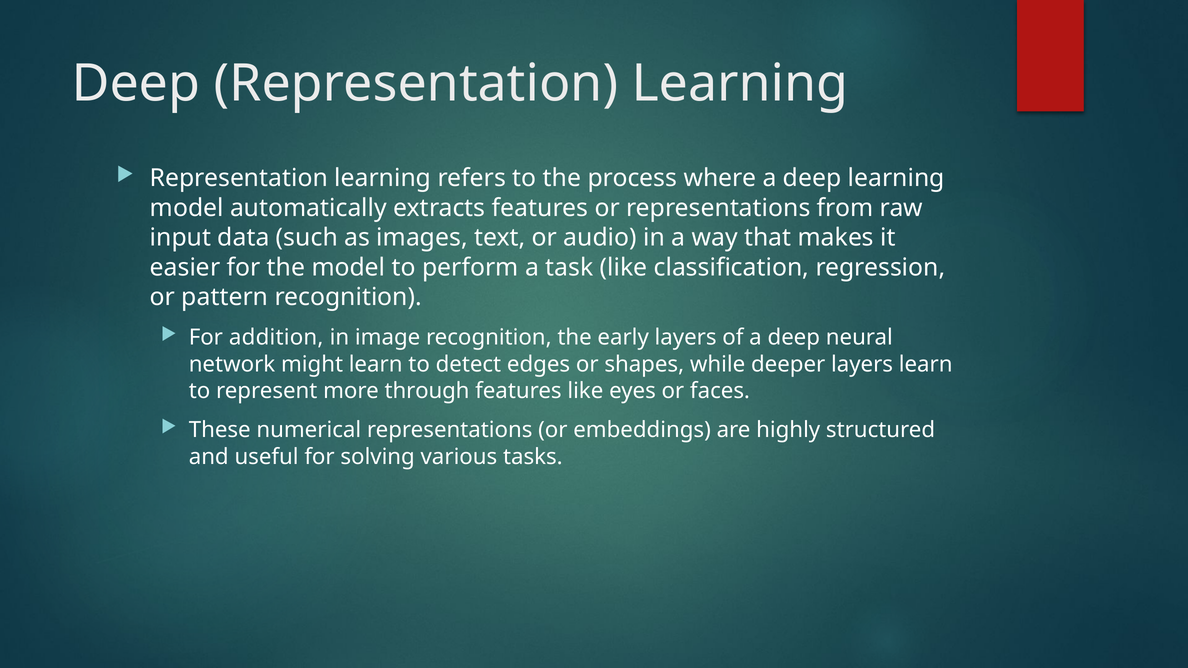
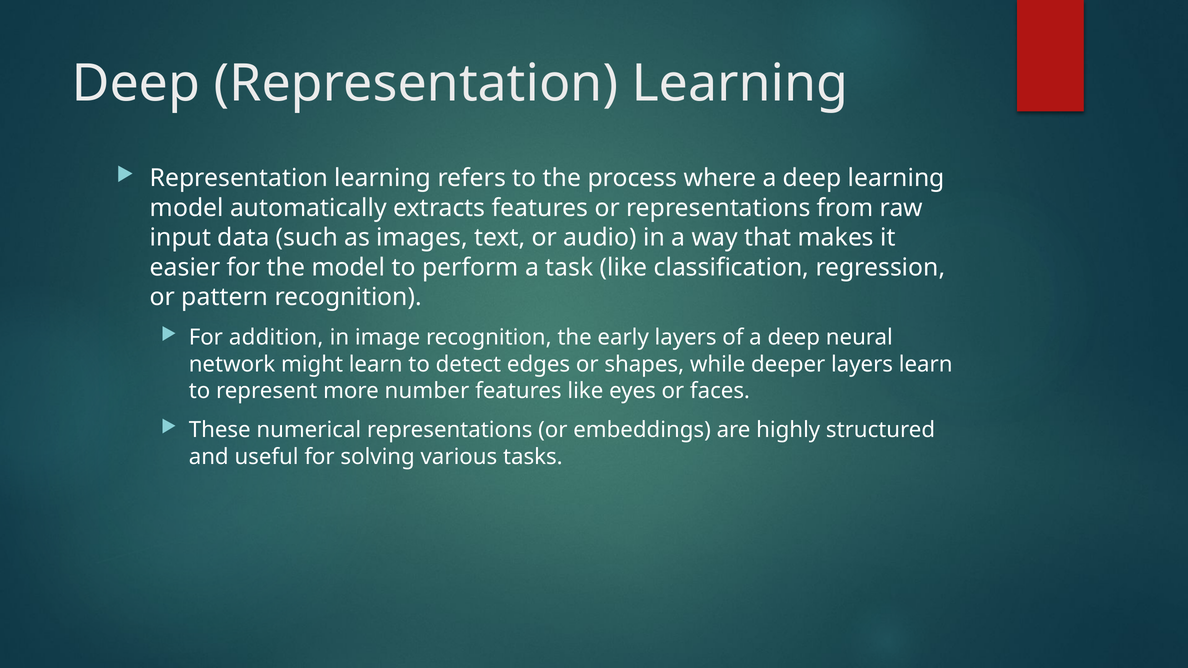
through: through -> number (427, 391)
